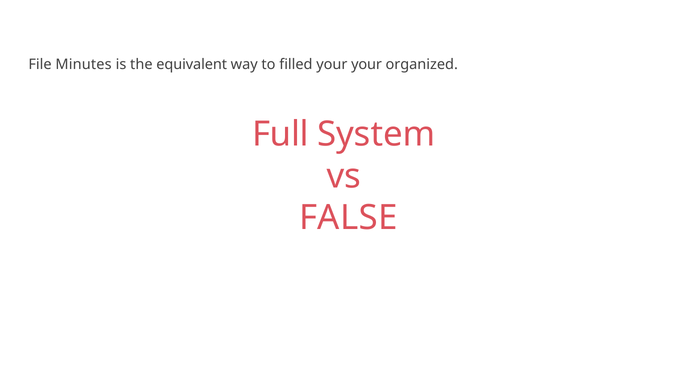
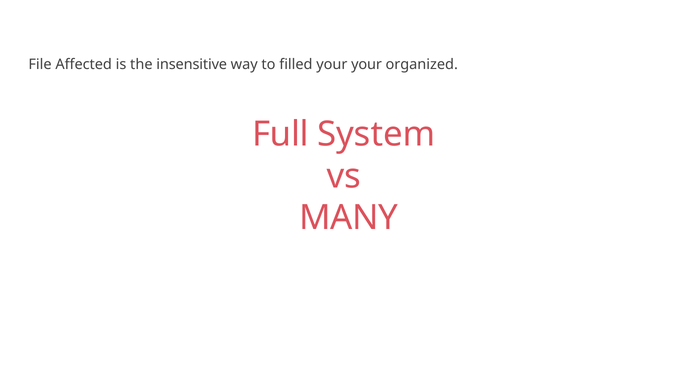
Minutes: Minutes -> Affected (84, 64)
equivalent: equivalent -> insensitive (192, 64)
FALSE: FALSE -> MANY (349, 218)
